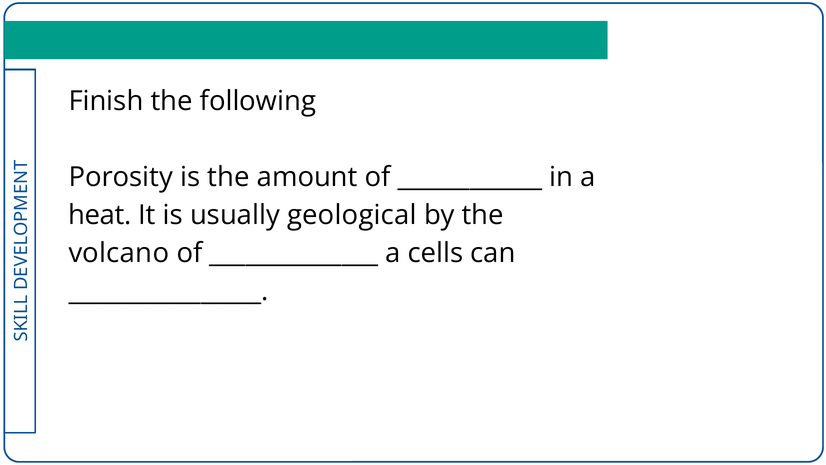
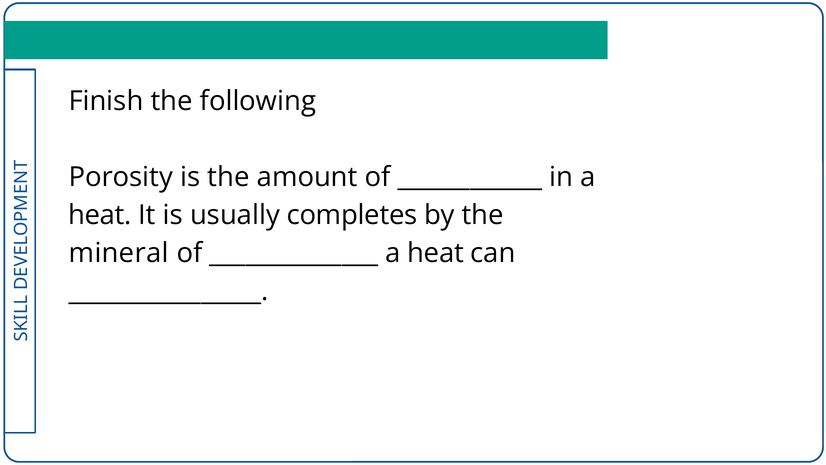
geological: geological -> completes (352, 215)
volcano: volcano -> mineral (119, 253)
cells: cells -> heat (436, 253)
